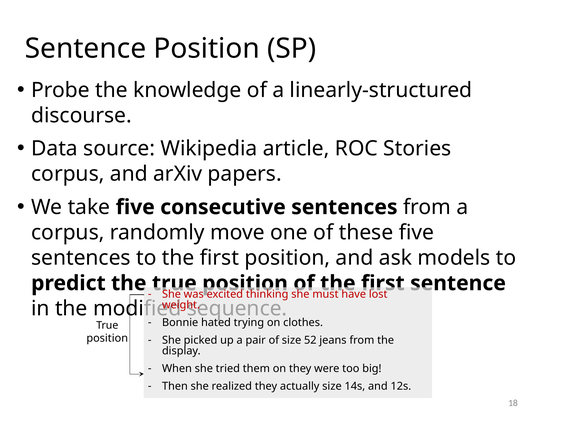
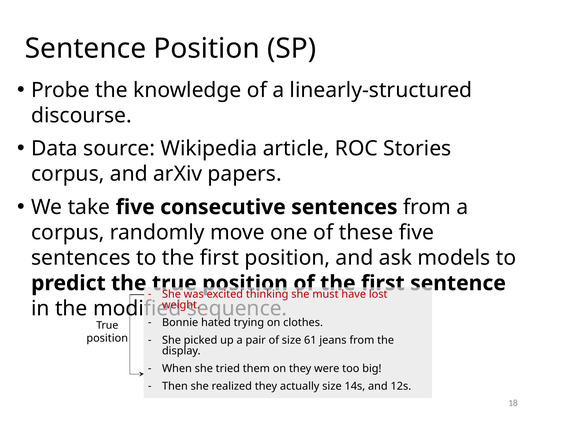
52: 52 -> 61 (310, 340)
